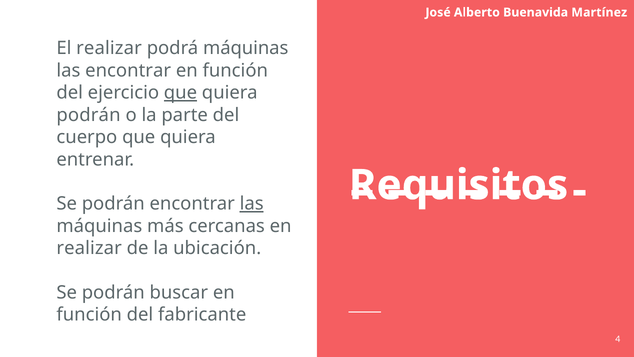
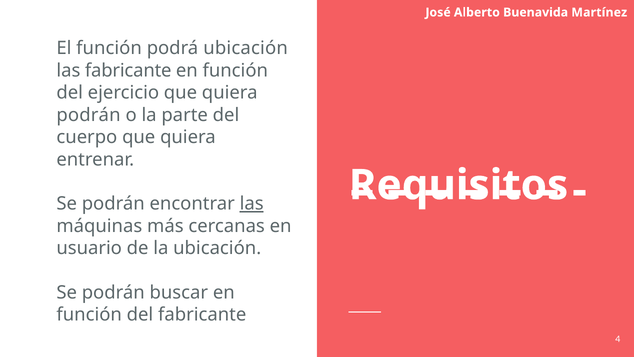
El realizar: realizar -> función (109, 48)
podrá máquinas: máquinas -> ubicación (246, 48)
las encontrar: encontrar -> fabricante (128, 70)
que underline: present -> none (180, 93)
realizar: realizar -> usuario (89, 248)
